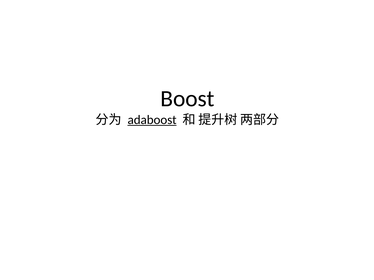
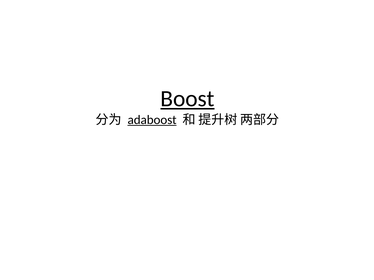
Boost underline: none -> present (187, 99)
